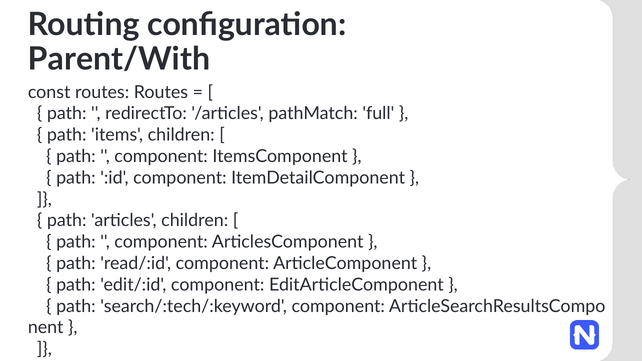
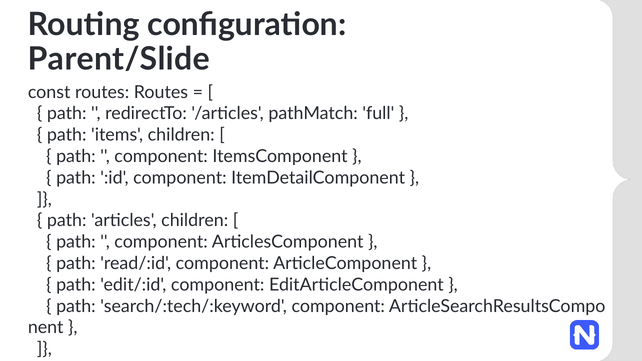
Parent/With: Parent/With -> Parent/Slide (119, 59)
